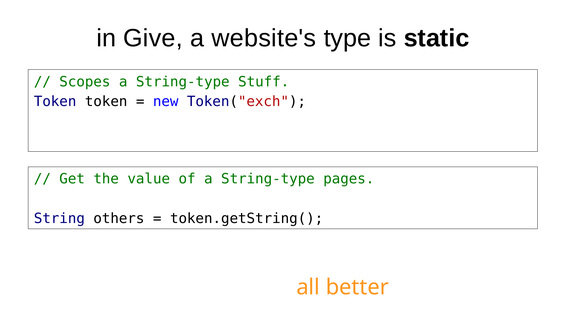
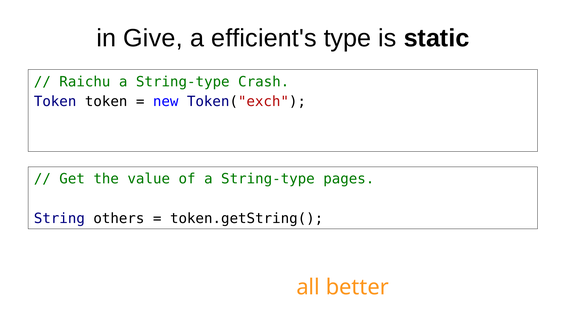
website's: website's -> efficient's (264, 38)
Scopes: Scopes -> Raichu (85, 82)
Stuff: Stuff -> Crash (264, 82)
